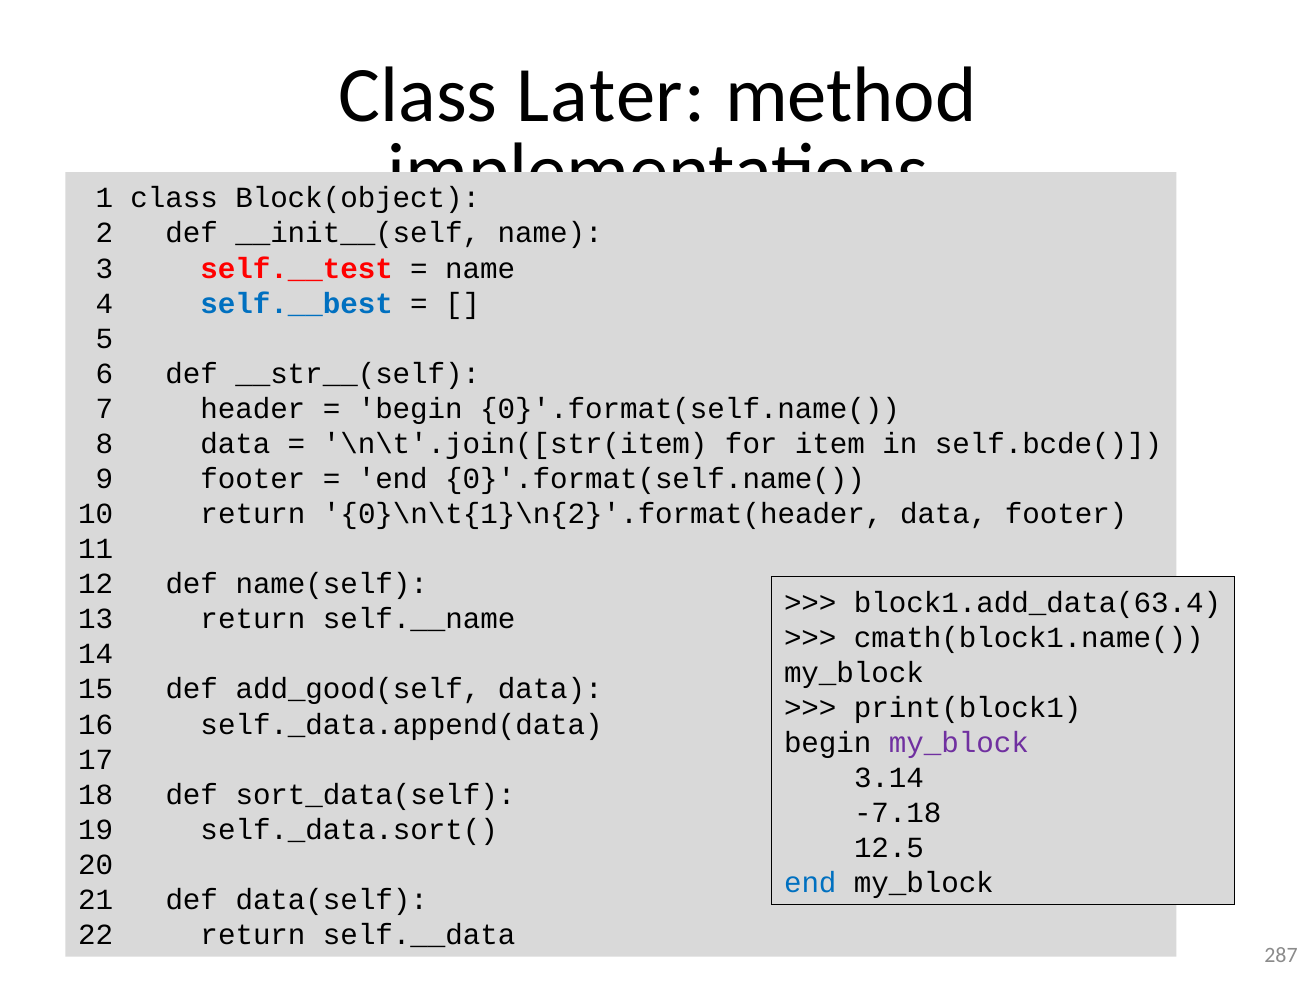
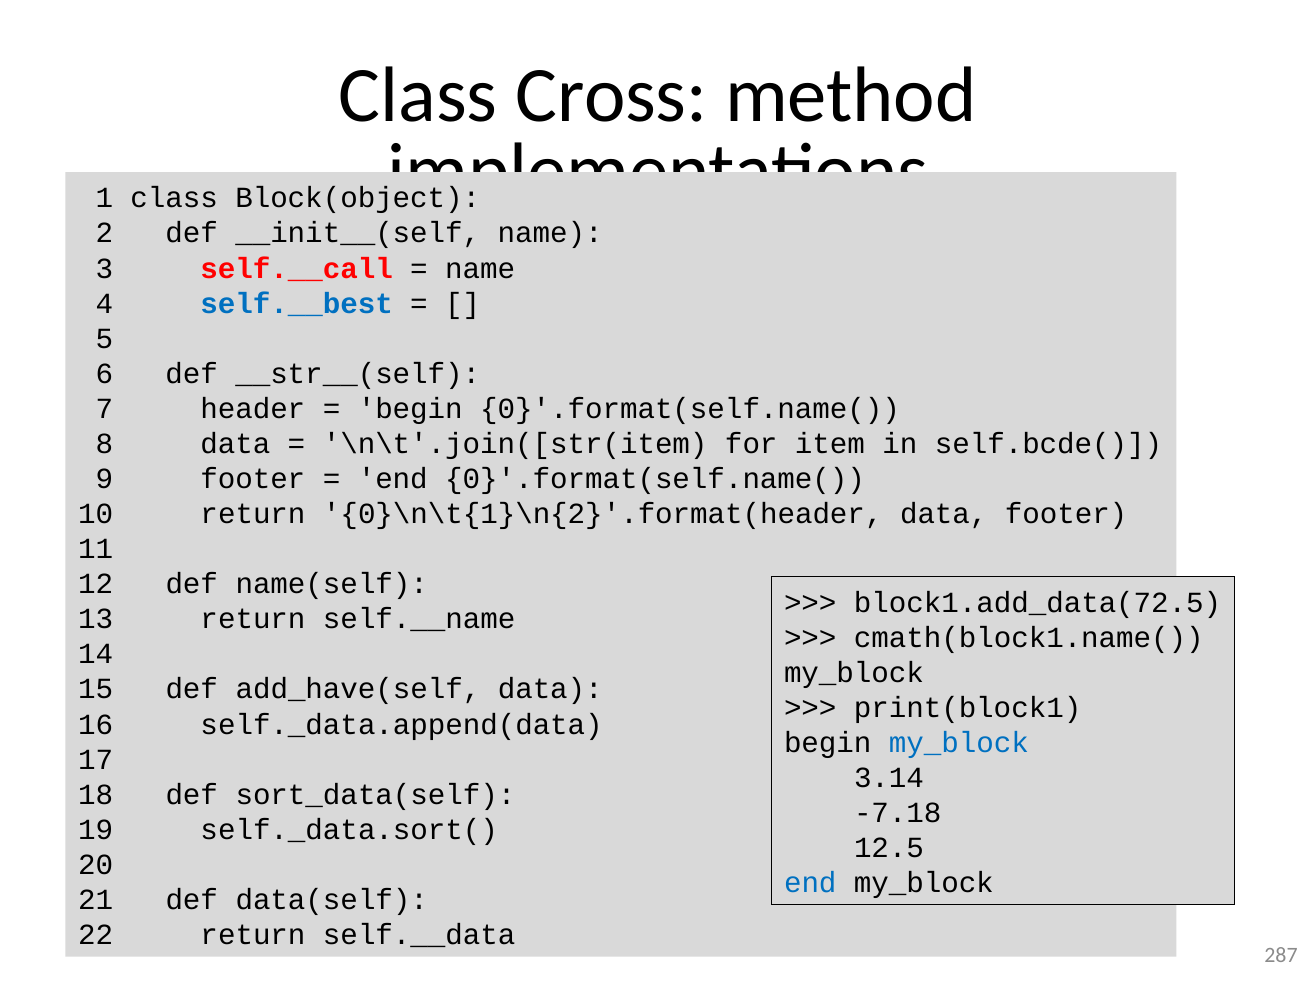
Later: Later -> Cross (611, 96)
self.__test: self.__test -> self.__call (297, 268)
block1.add_data(63.4: block1.add_data(63.4 -> block1.add_data(72.5 (1038, 602)
add_good(self: add_good(self -> add_have(self (358, 689)
my_block colour: purple -> blue (959, 743)
